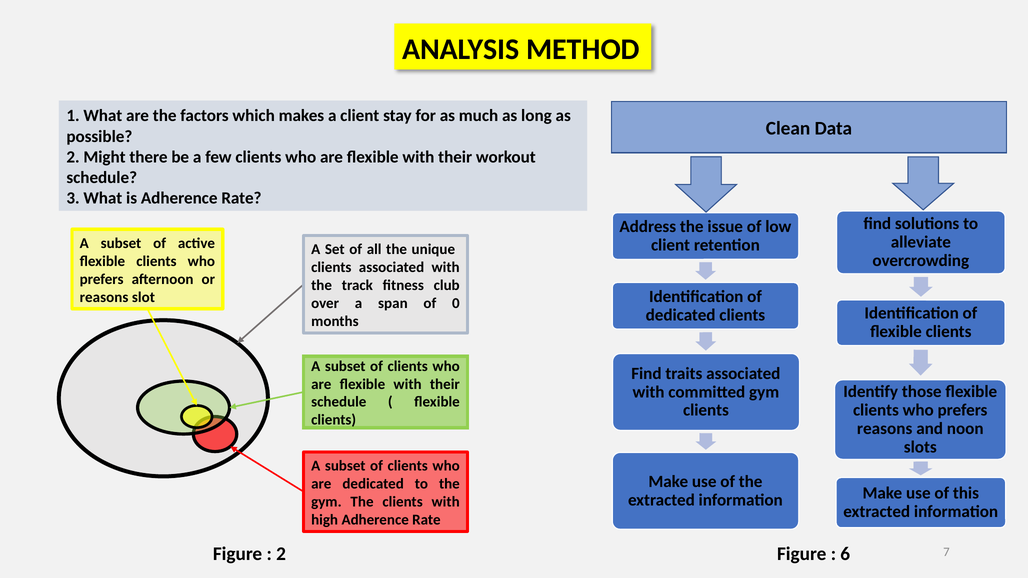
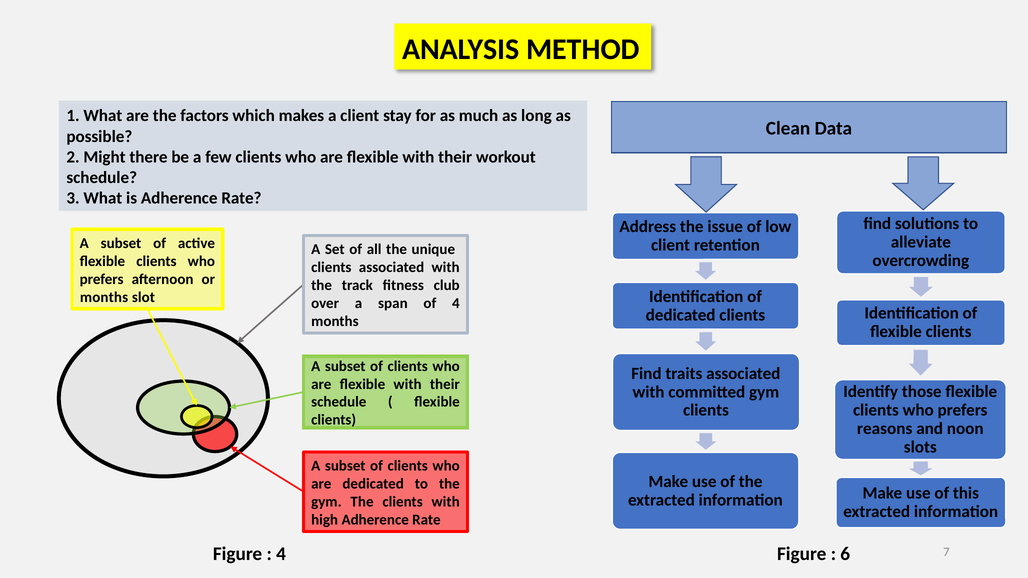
reasons: reasons -> months (104, 297)
of 0: 0 -> 4 (456, 304)
2: 2 -> 4 (281, 554)
